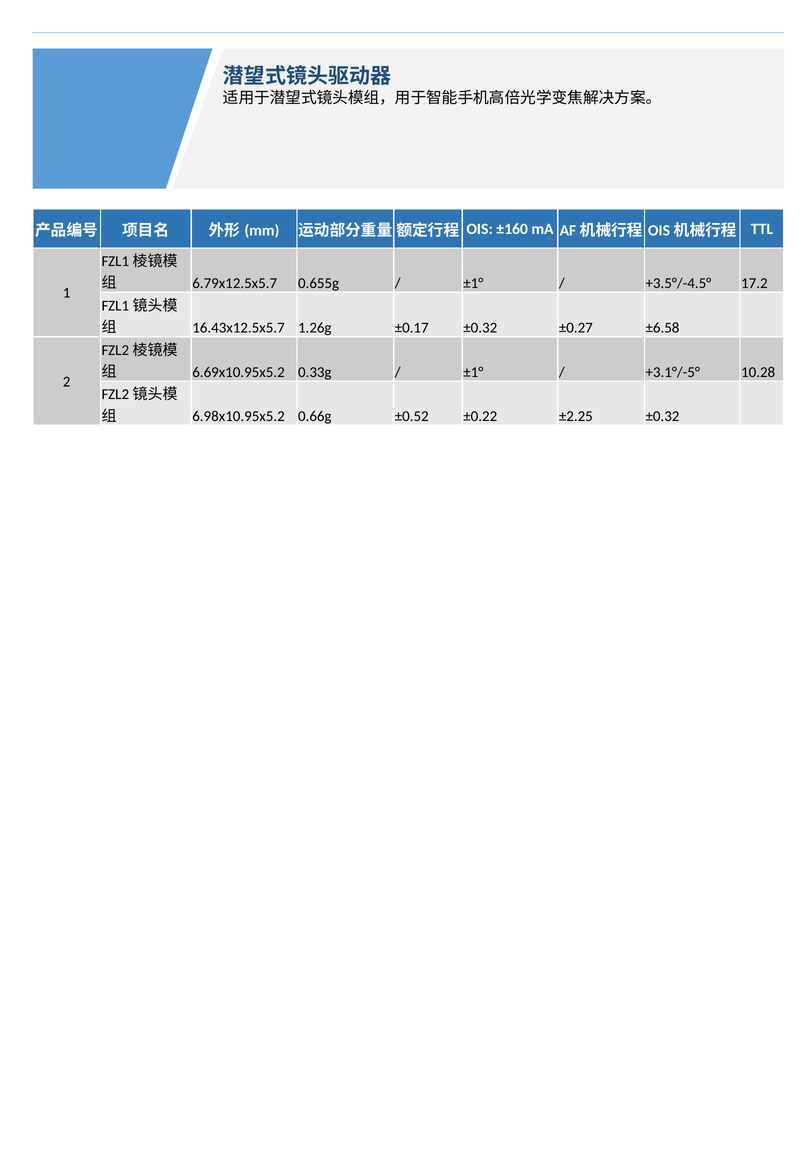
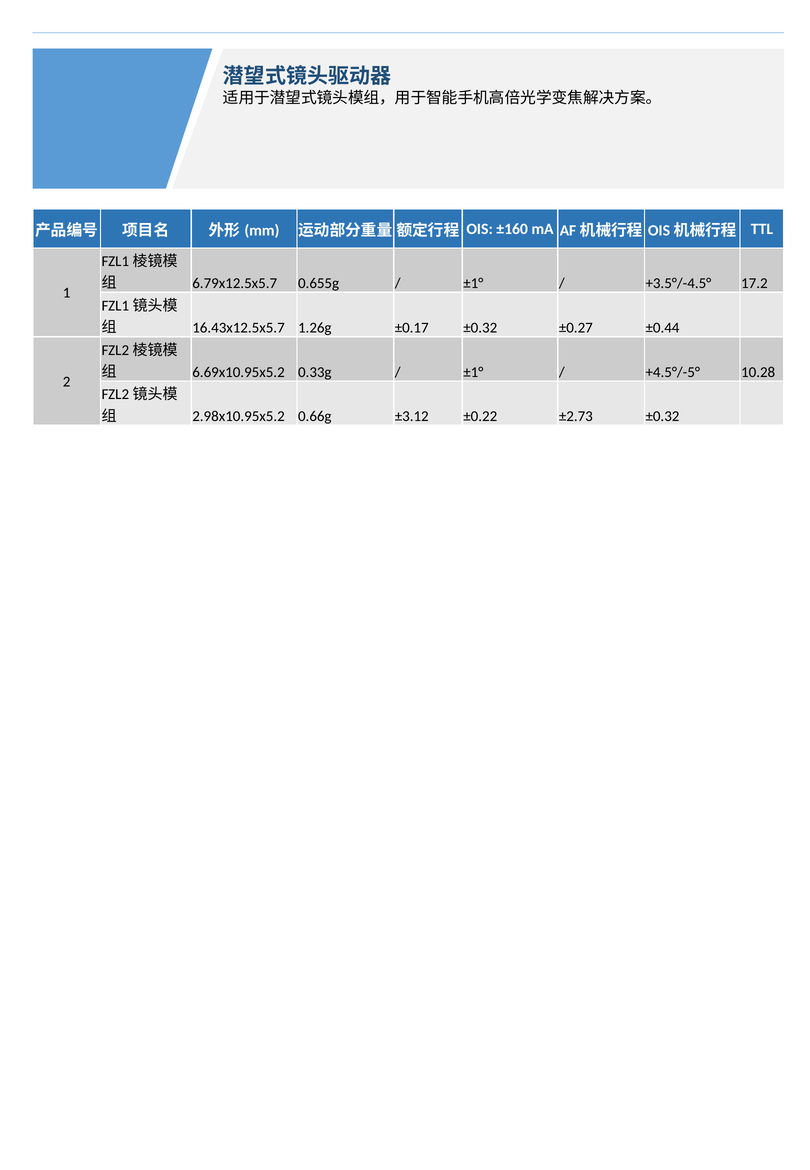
±6.58: ±6.58 -> ±0.44 (662, 328)
+3.1°/-5°: +3.1°/-5° -> +4.5°/-5° (673, 372)
6.98x10.95x5.2: 6.98x10.95x5.2 -> 2.98x10.95x5.2 (239, 416)
±0.52: ±0.52 -> ±3.12 (412, 416)
±2.25: ±2.25 -> ±2.73 (576, 416)
